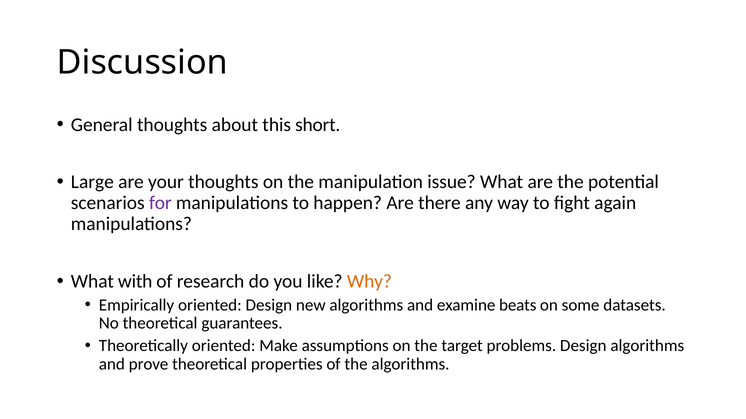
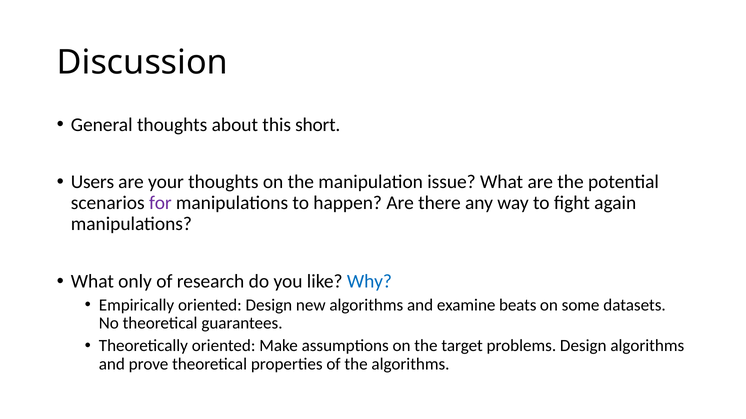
Large: Large -> Users (92, 182)
with: with -> only (135, 282)
Why colour: orange -> blue (369, 282)
